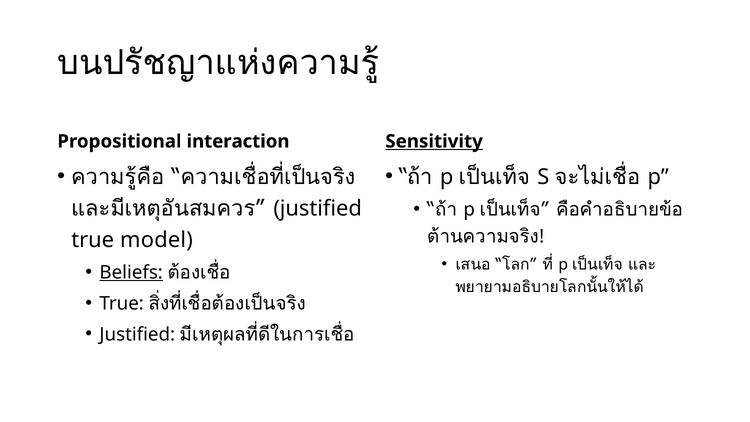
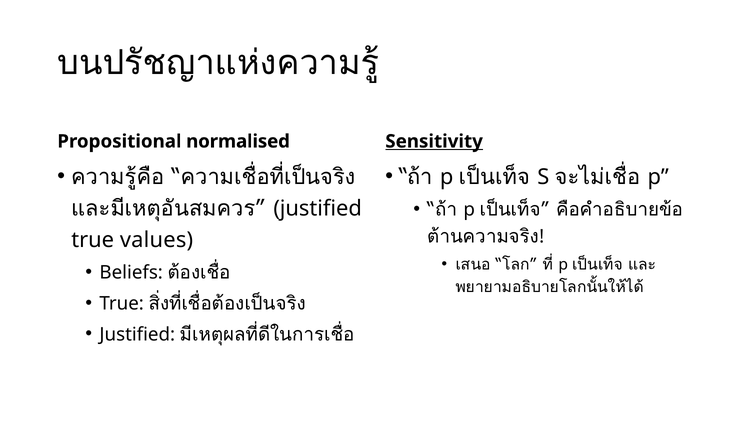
interaction: interaction -> normalised (238, 141)
model: model -> values (157, 240)
Beliefs underline: present -> none (131, 272)
